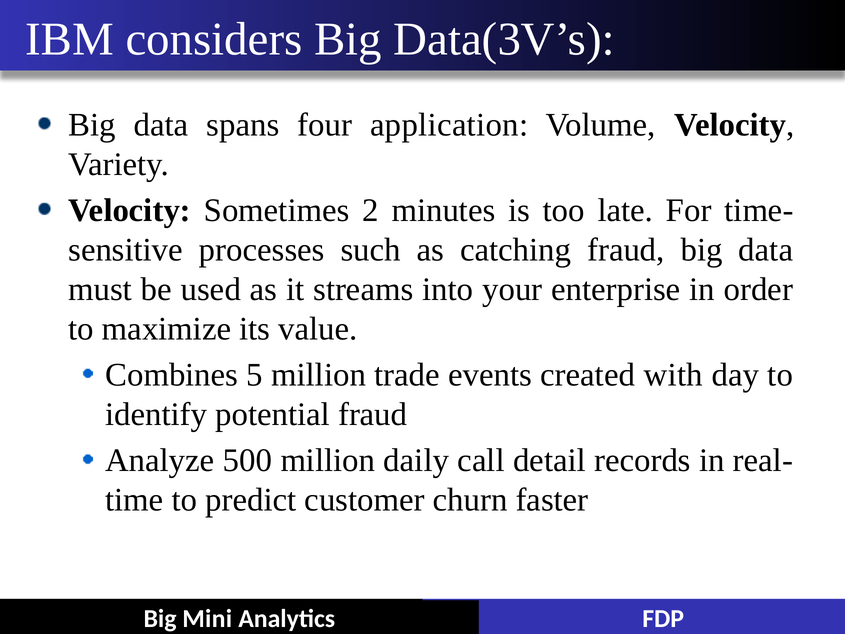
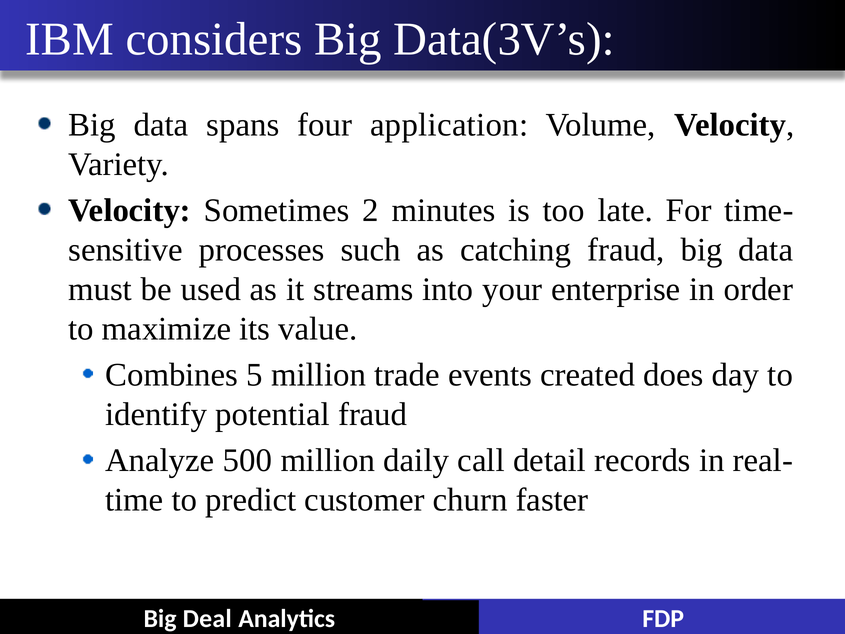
with: with -> does (673, 375)
Mini: Mini -> Deal (207, 619)
